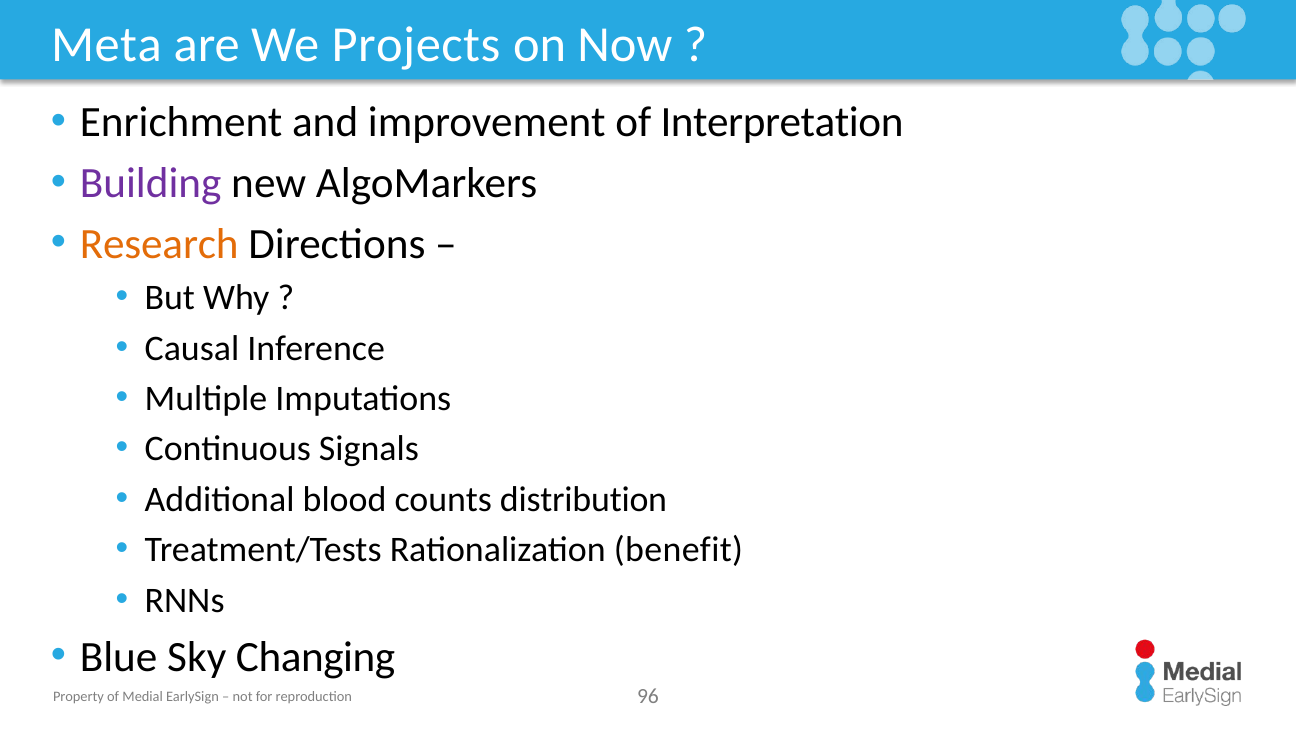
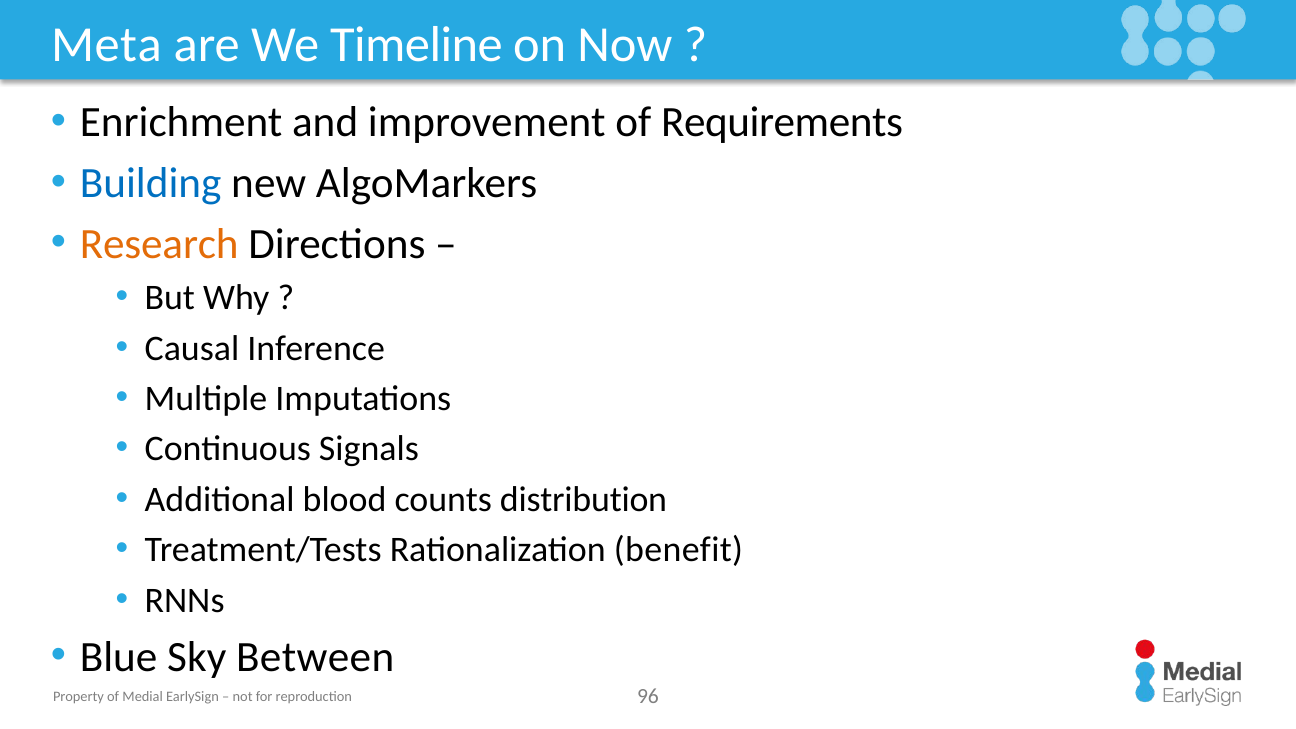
Projects: Projects -> Timeline (416, 45)
Interpretation: Interpretation -> Requirements (782, 123)
Building colour: purple -> blue (151, 183)
Changing: Changing -> Between (315, 657)
